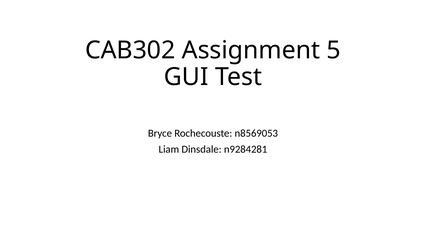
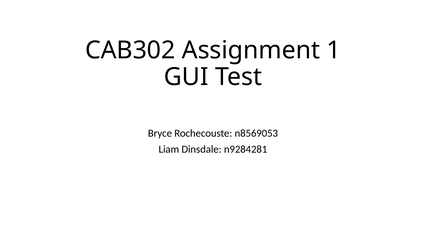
5: 5 -> 1 (334, 50)
